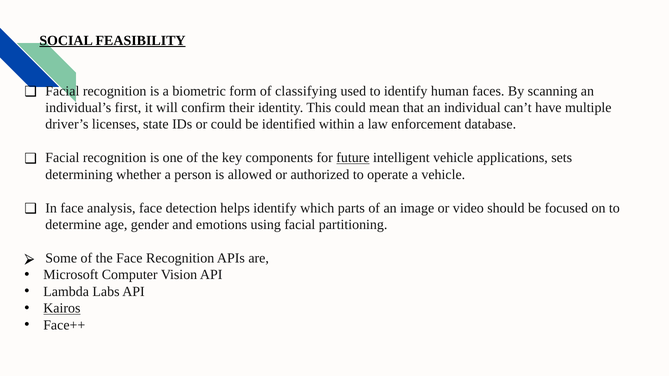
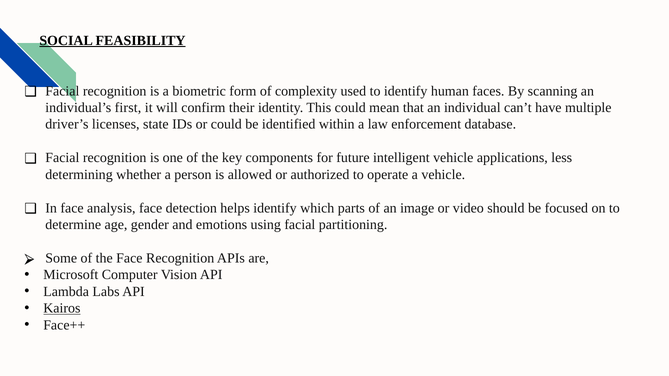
classifying: classifying -> complexity (306, 91)
future underline: present -> none (353, 158)
sets: sets -> less (562, 158)
